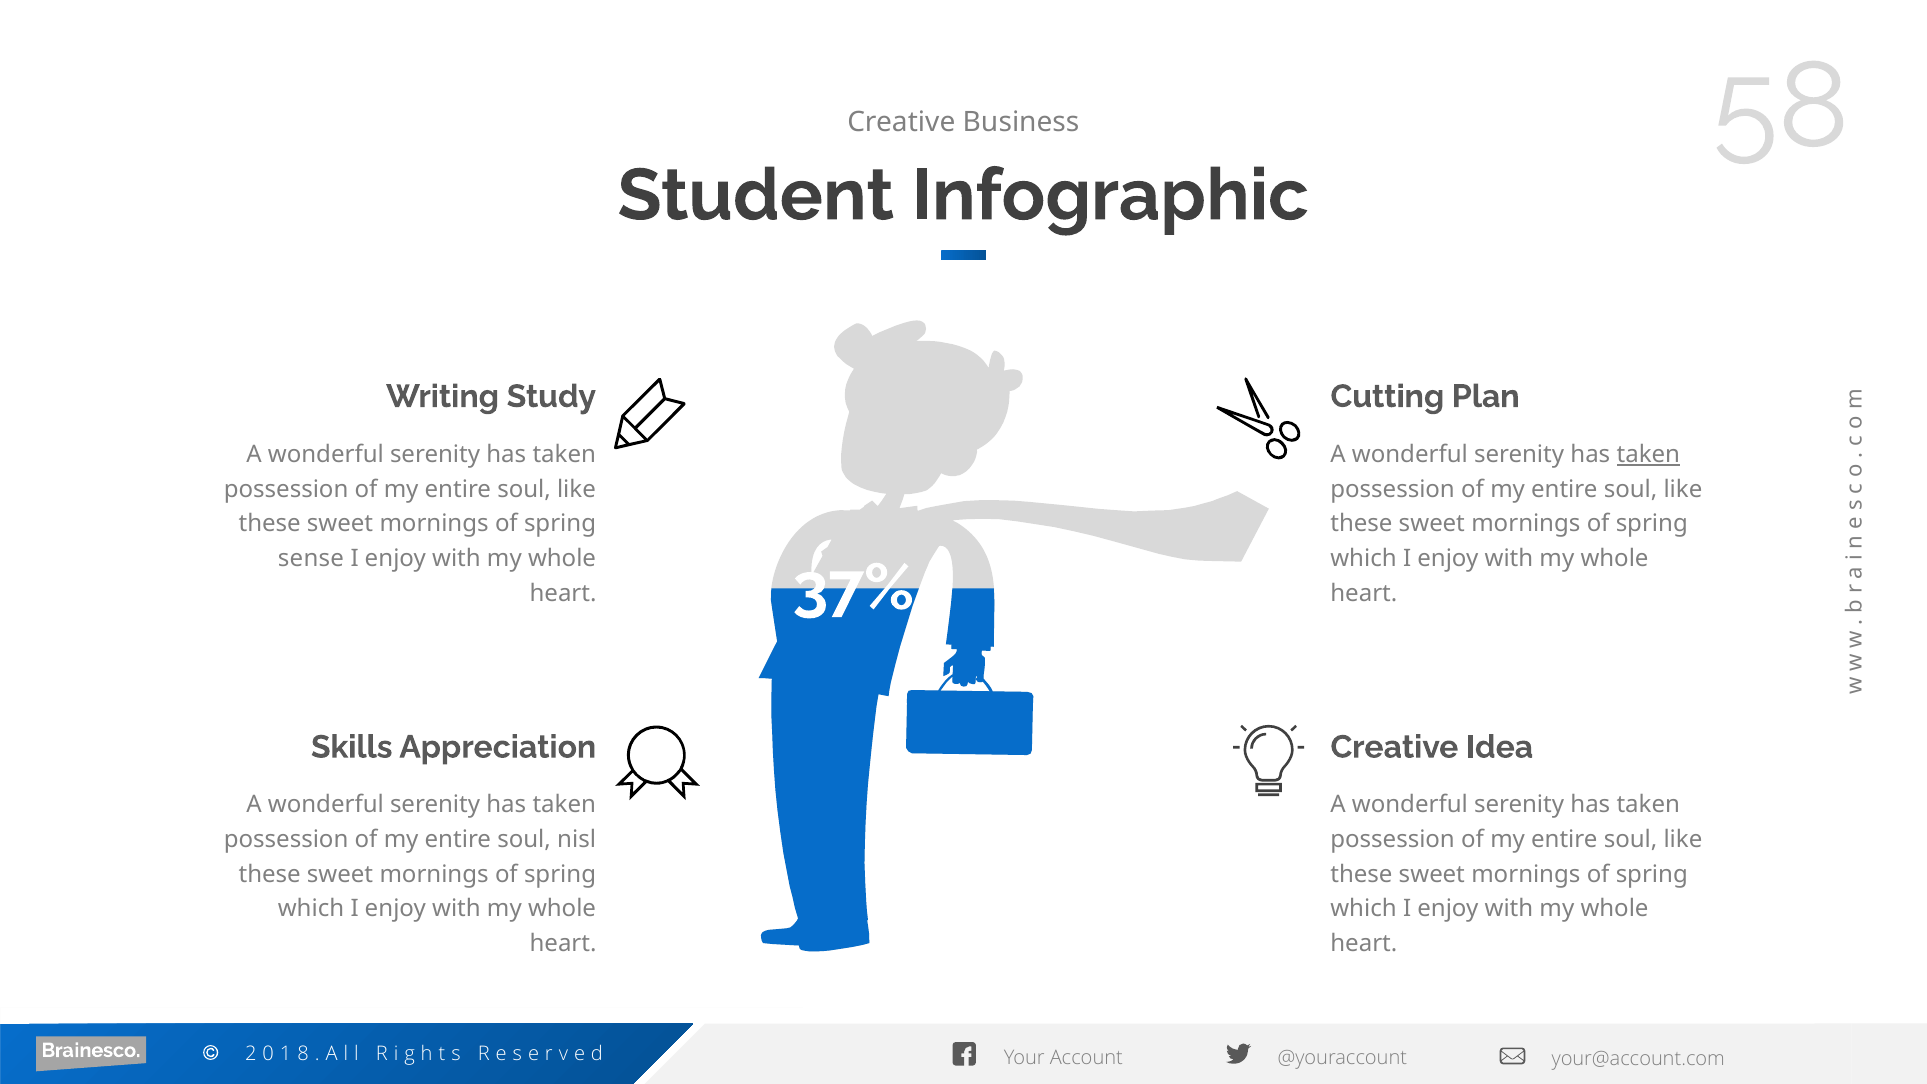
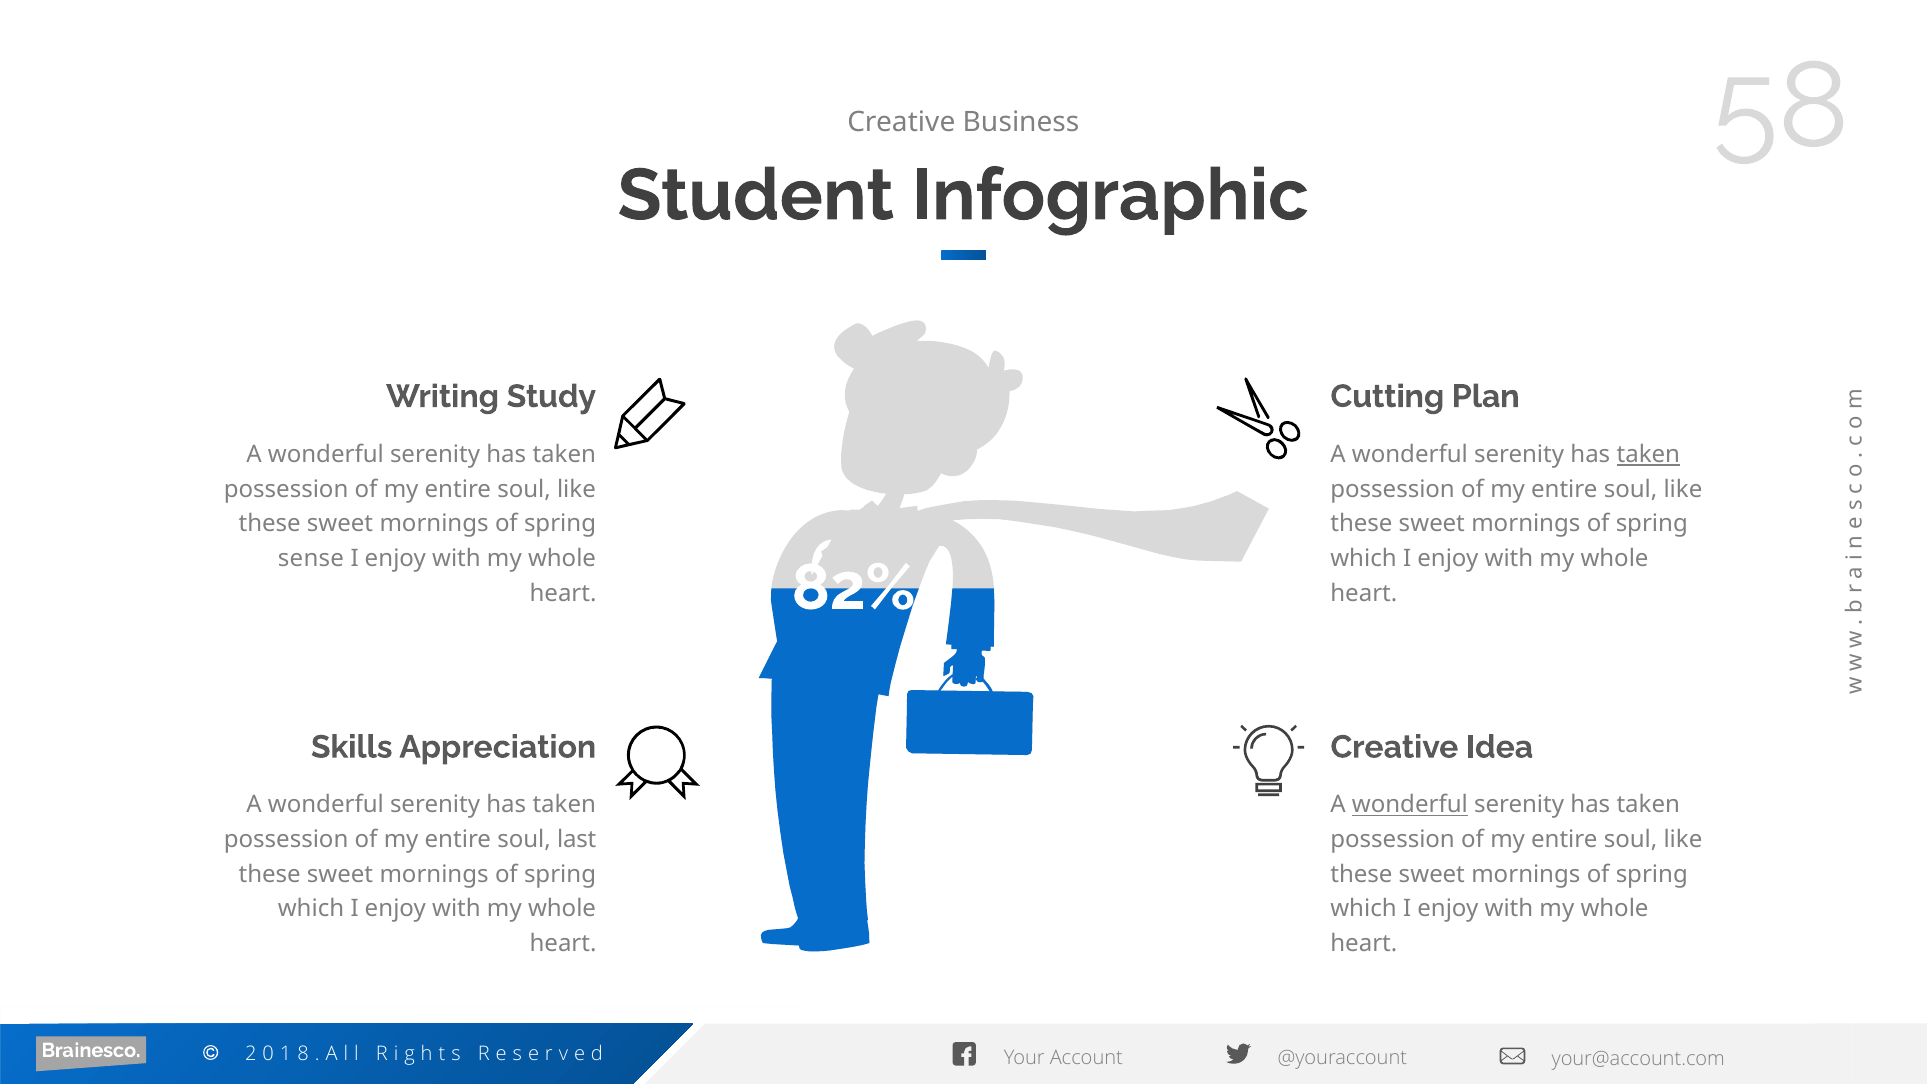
37%: 37% -> 82% (854, 588)
wonderful underline: none -> present (1410, 805)
nisl: nisl -> last (577, 840)
